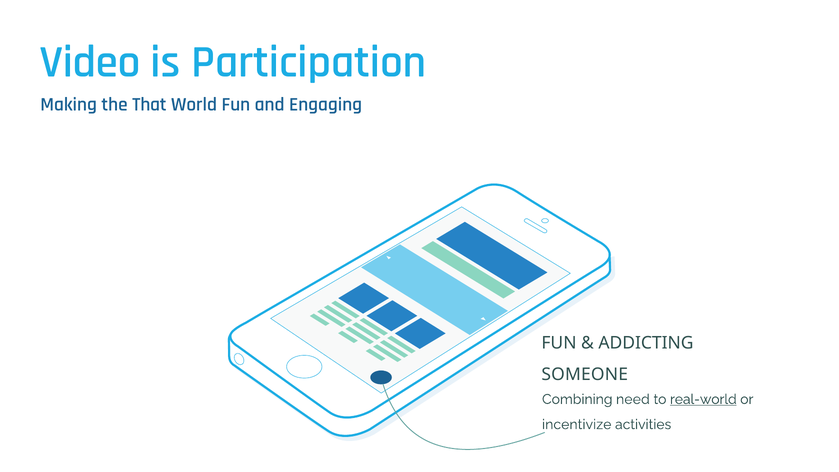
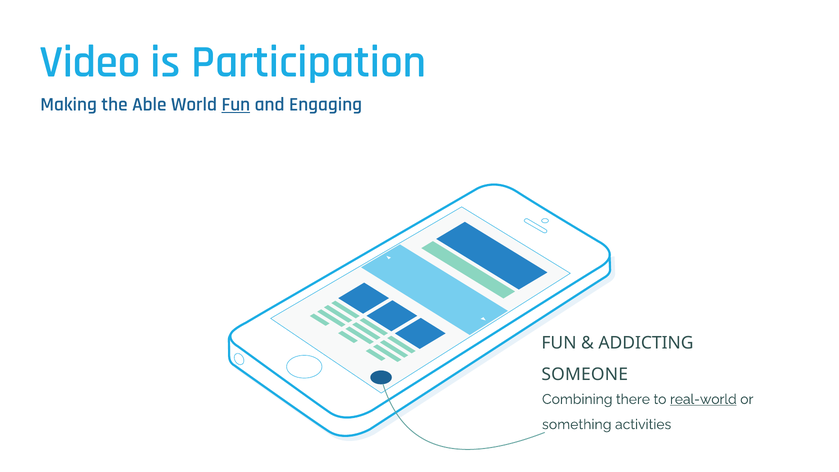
That: That -> Able (149, 104)
Fun underline: none -> present (236, 104)
need: need -> there (633, 399)
incentivize: incentivize -> something (577, 424)
